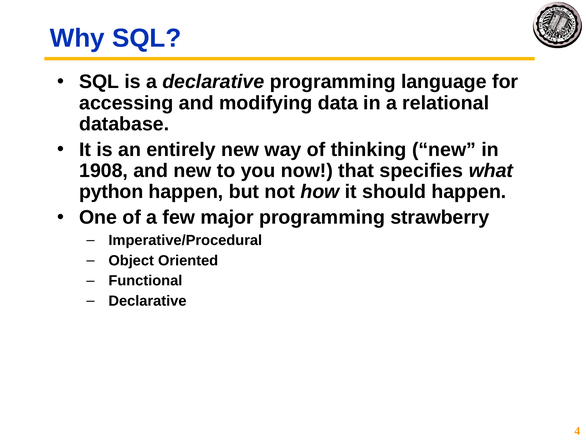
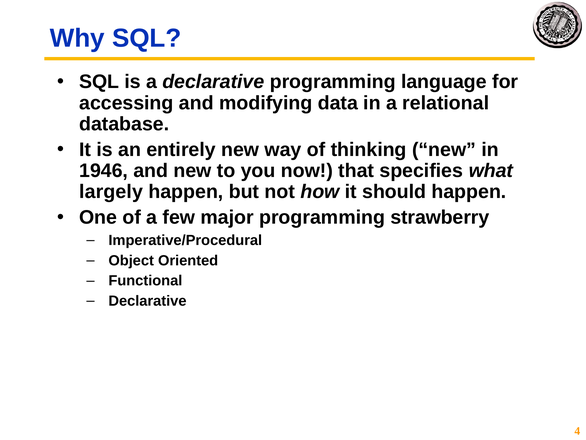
1908: 1908 -> 1946 (104, 171)
python: python -> largely (111, 192)
